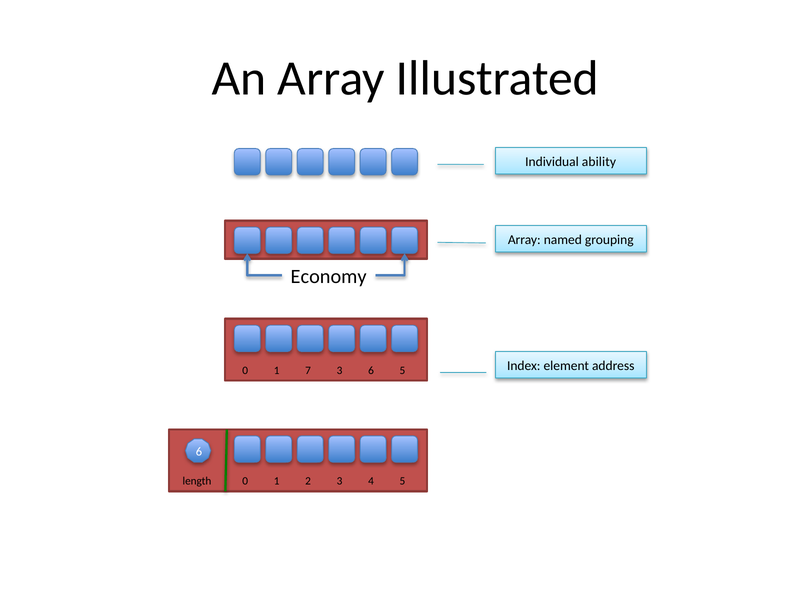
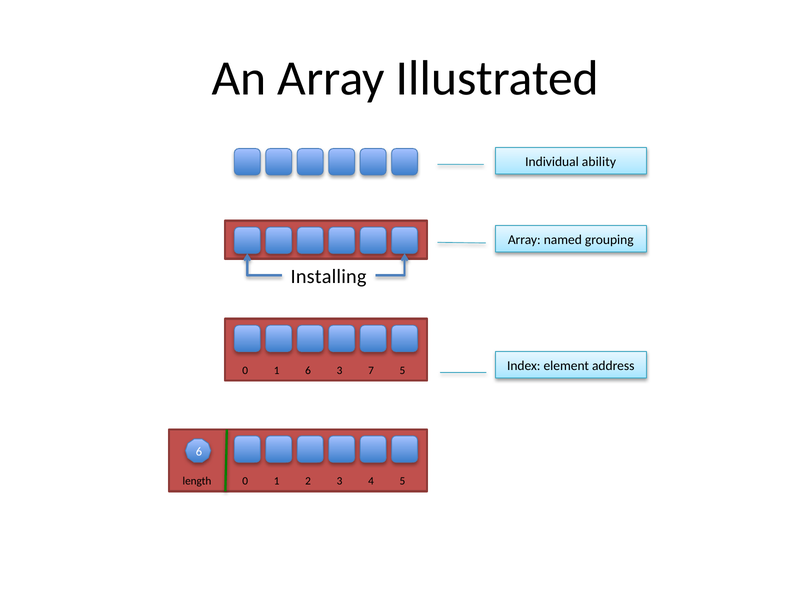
Economy: Economy -> Installing (329, 277)
1 7: 7 -> 6 (308, 370)
3 6: 6 -> 7 (371, 370)
